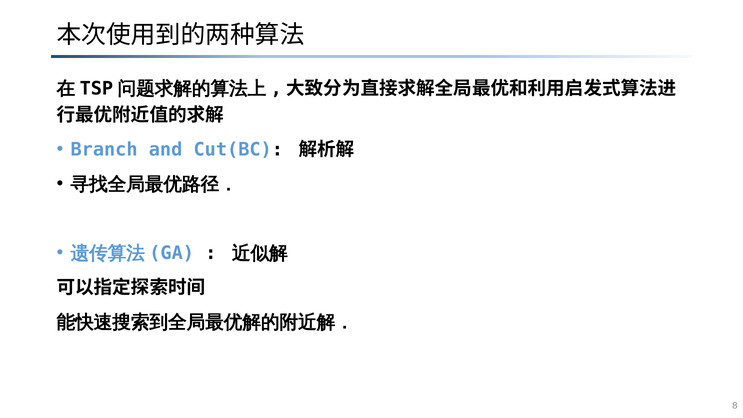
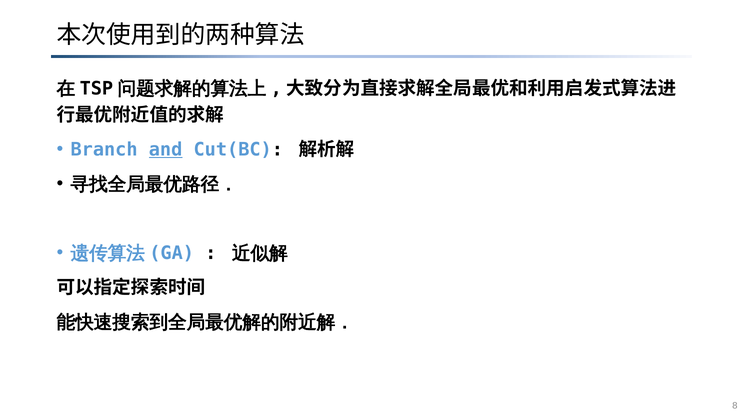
and underline: none -> present (166, 150)
